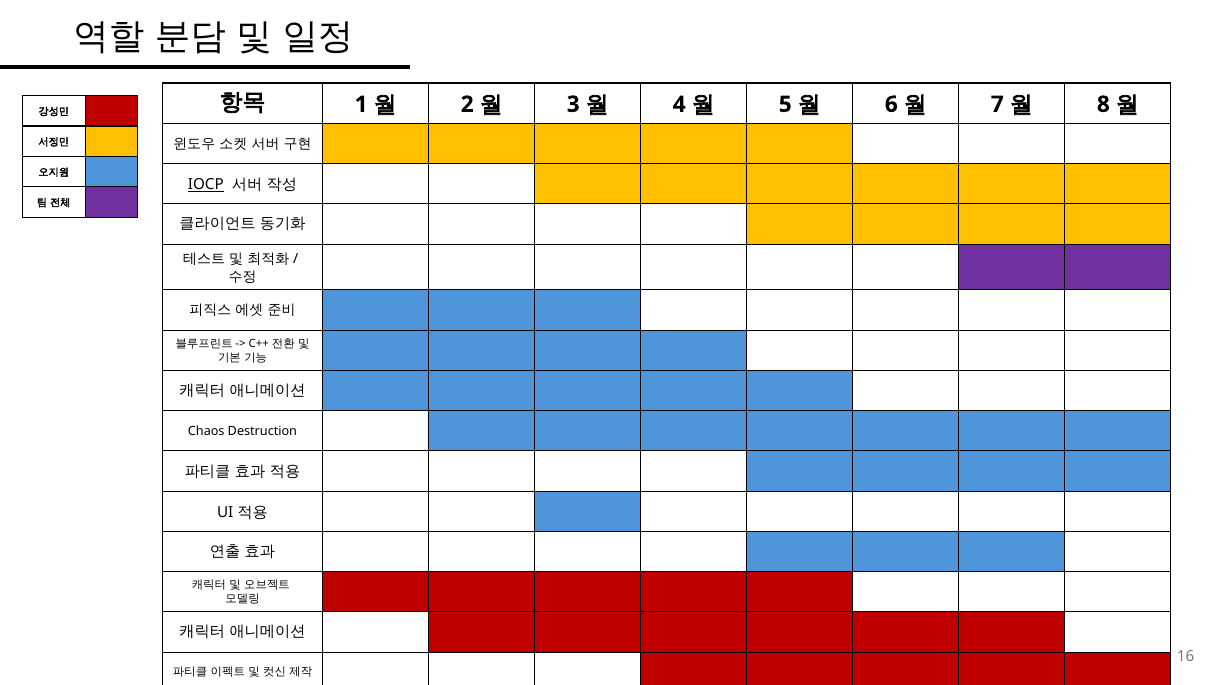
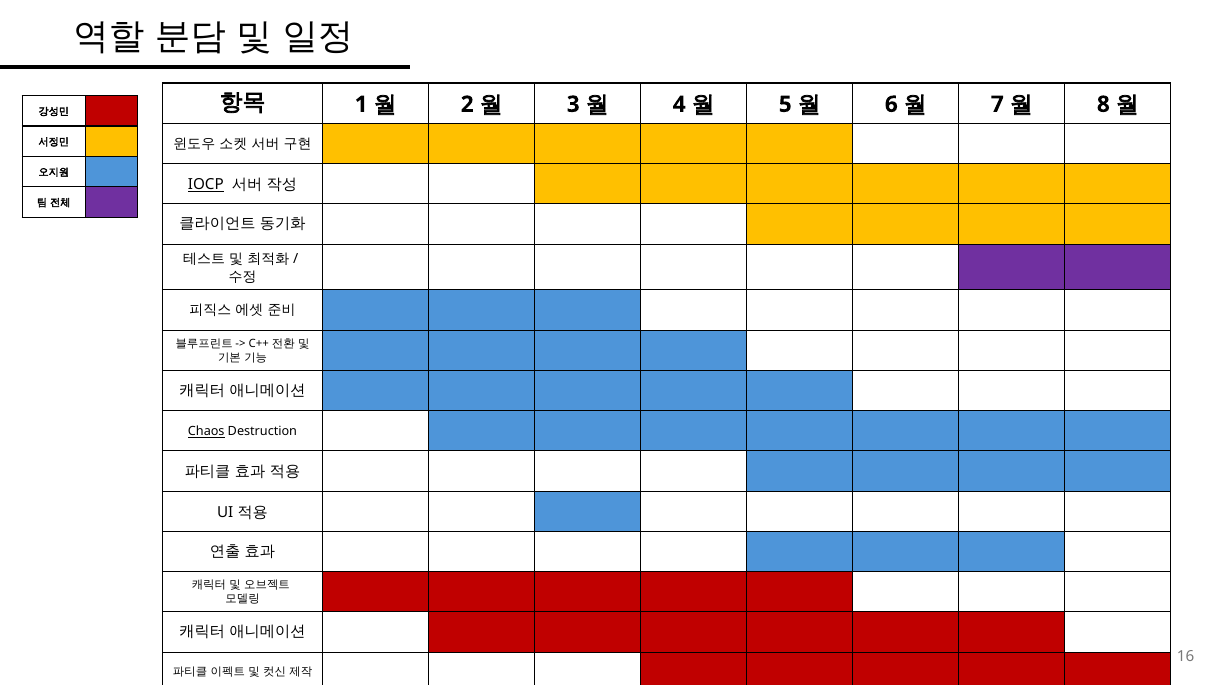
Chaos underline: none -> present (206, 432)
